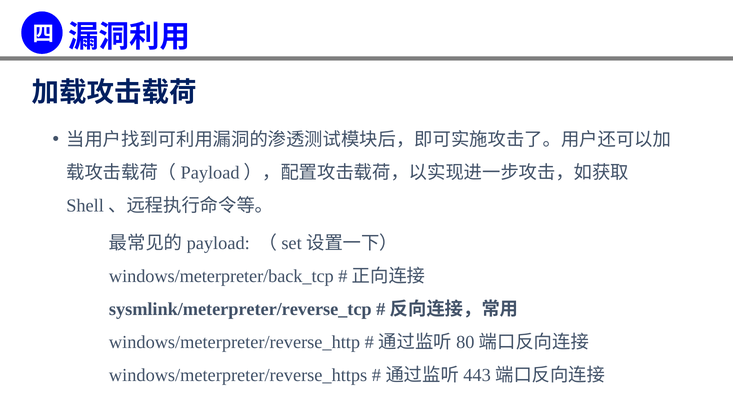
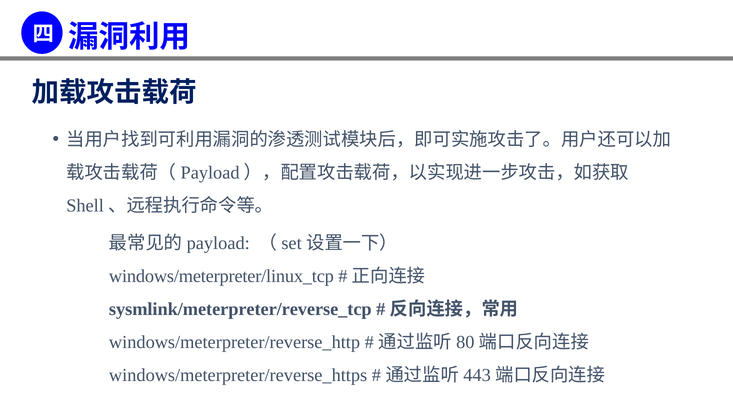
windows/meterpreter/back_tcp: windows/meterpreter/back_tcp -> windows/meterpreter/linux_tcp (221, 276)
